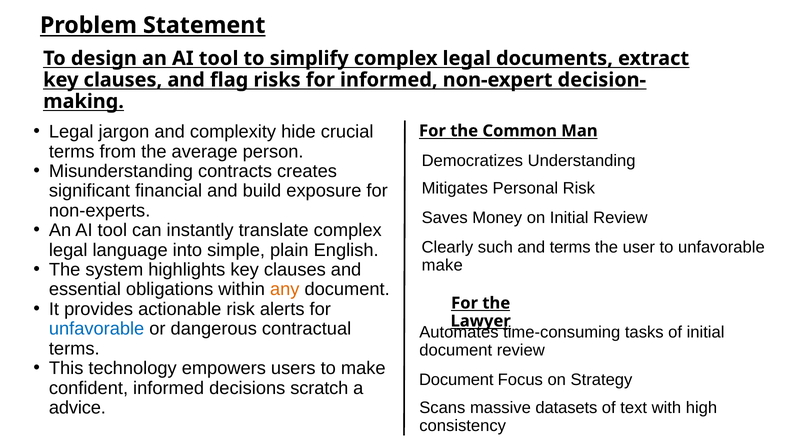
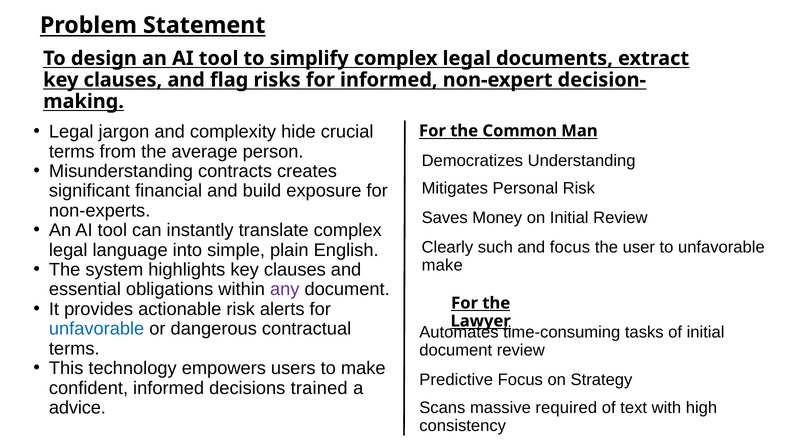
and terms: terms -> focus (570, 247)
any colour: orange -> purple (285, 290)
Document: Document -> Predictive (456, 380)
scratch: scratch -> trained (319, 388)
datasets: datasets -> required (566, 408)
